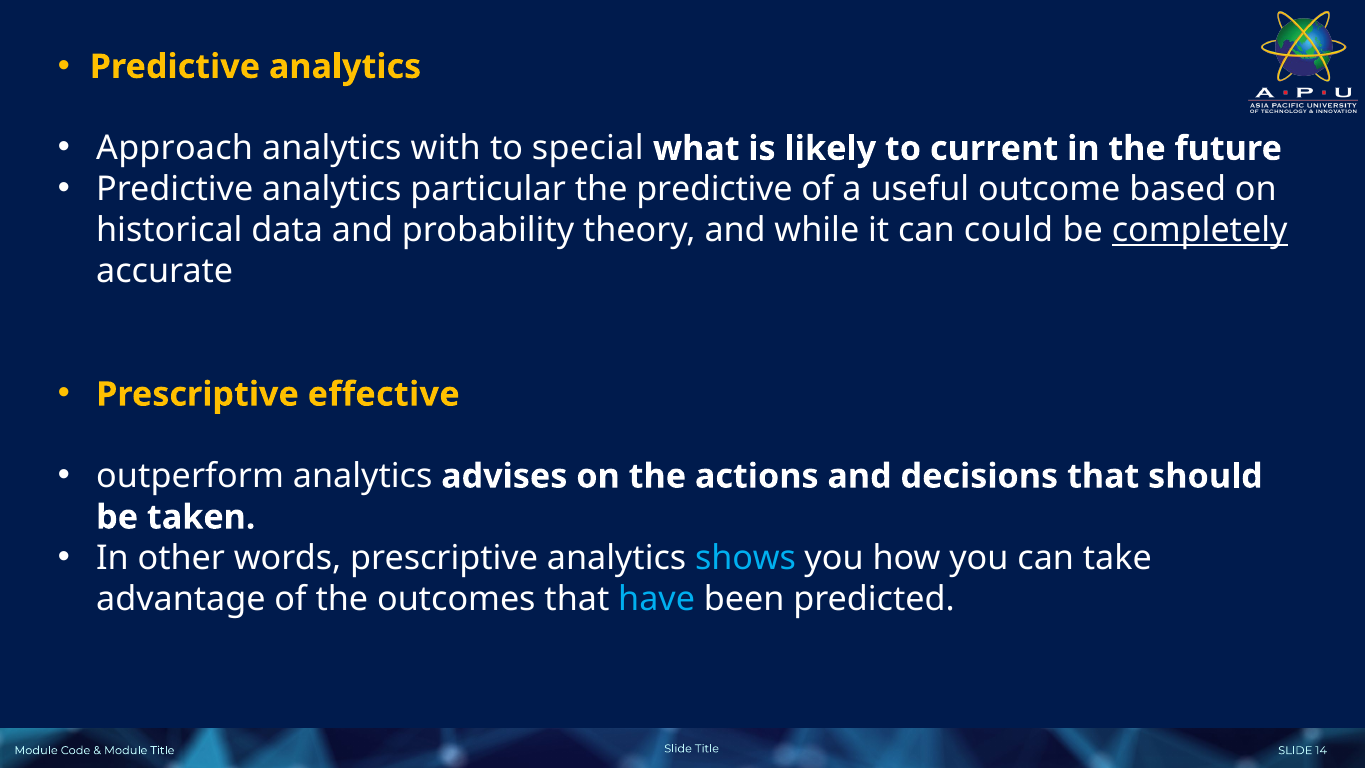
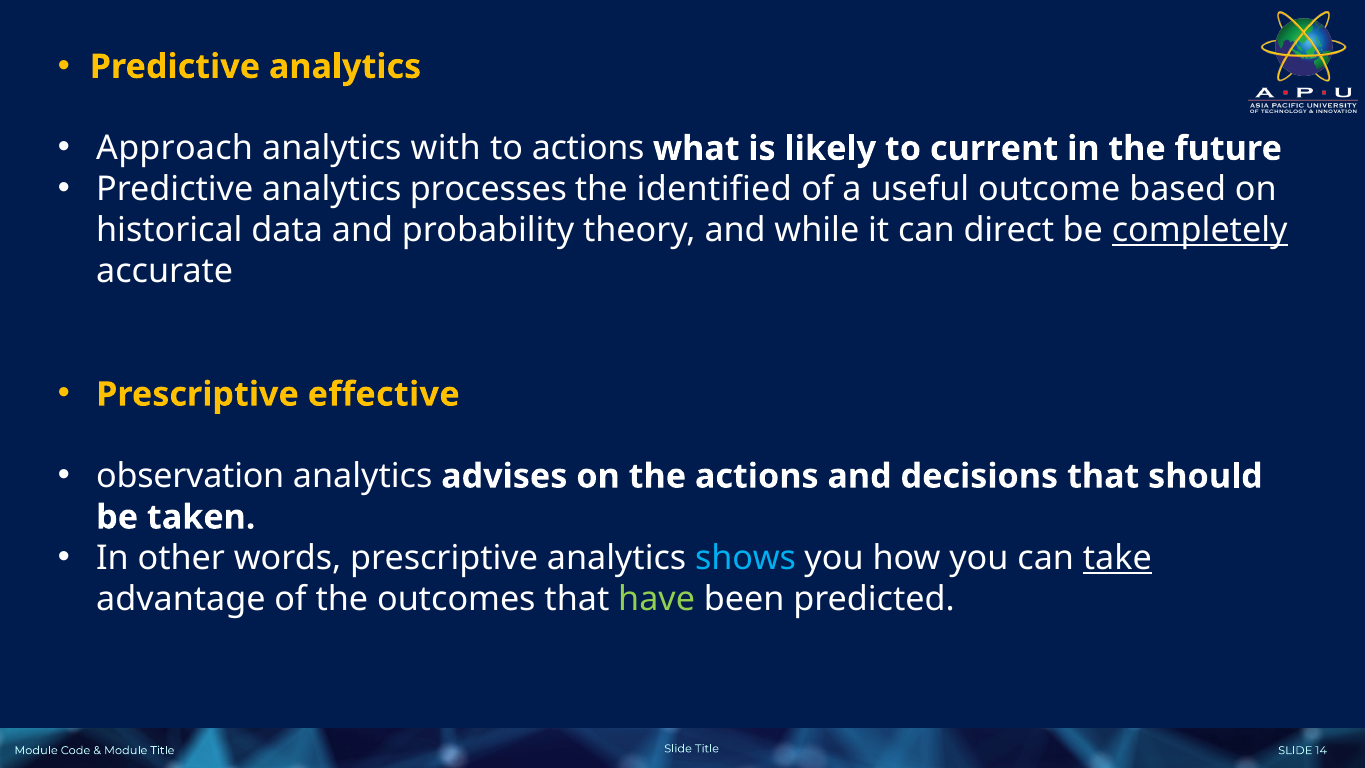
to special: special -> actions (588, 149)
particular: particular -> processes (488, 190)
the predictive: predictive -> identified (714, 190)
could: could -> direct (1009, 230)
outperform: outperform -> observation (190, 476)
take underline: none -> present (1117, 558)
have colour: light blue -> light green (657, 599)
